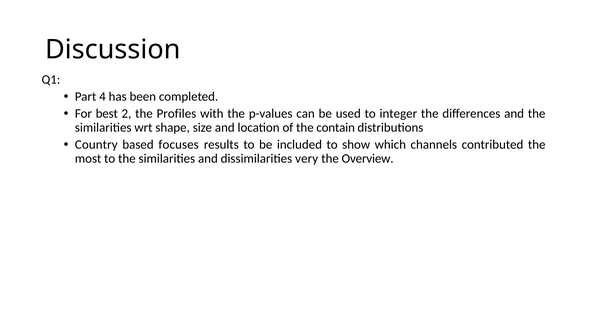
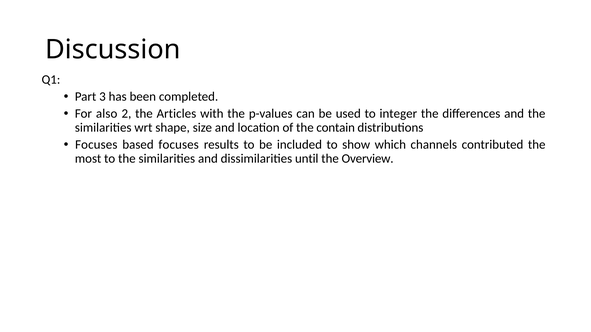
4: 4 -> 3 (102, 97)
best: best -> also (107, 114)
Profiles: Profiles -> Articles (176, 114)
Country: Country -> Focuses (96, 145)
very: very -> until (307, 159)
